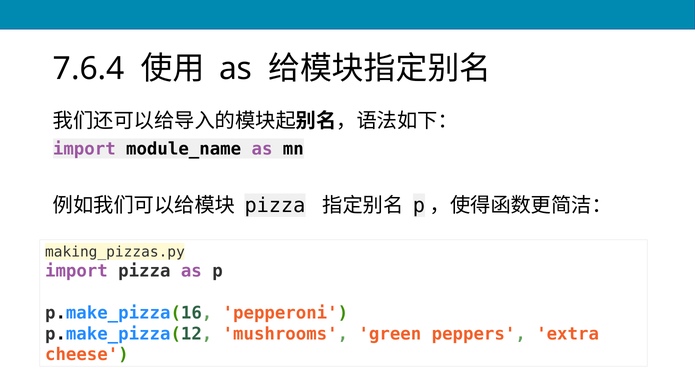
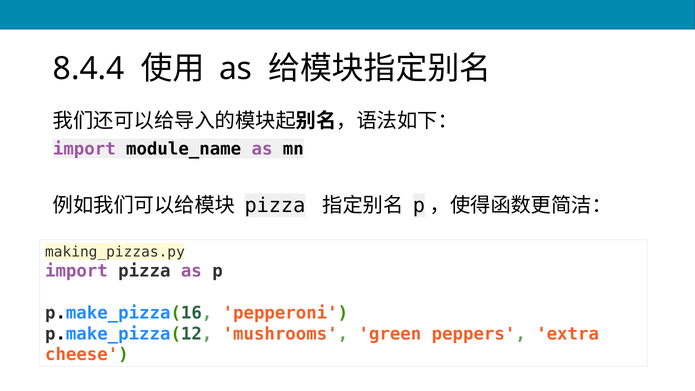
7.6.4: 7.6.4 -> 8.4.4 (89, 69)
